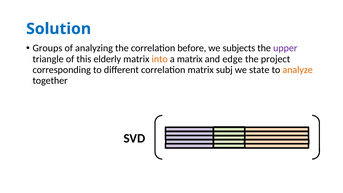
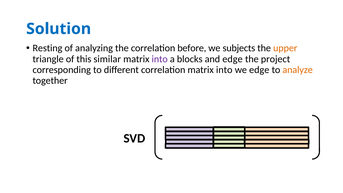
Groups: Groups -> Resting (47, 48)
upper colour: purple -> orange (285, 48)
elderly: elderly -> similar (107, 59)
into colour: orange -> purple (160, 59)
a matrix: matrix -> blocks (190, 59)
correlation matrix subj: subj -> into (224, 70)
we state: state -> edge (259, 70)
